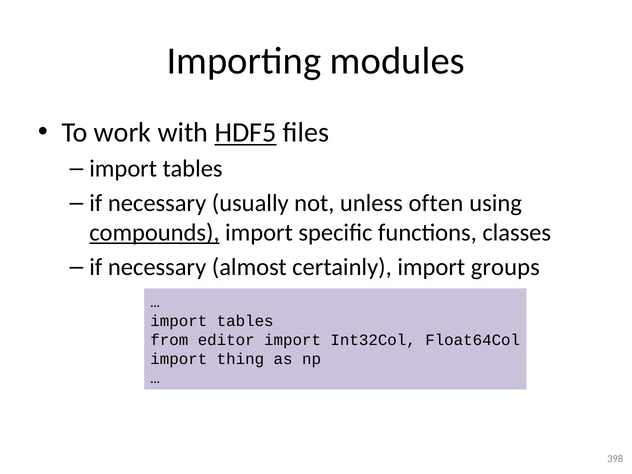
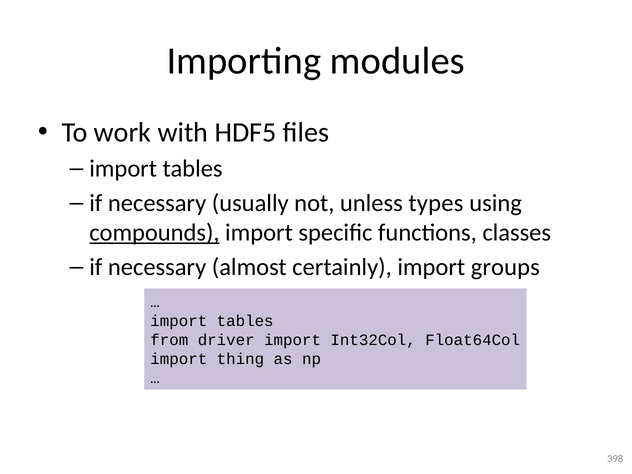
HDF5 underline: present -> none (246, 133)
often: often -> types (436, 203)
editor: editor -> driver (226, 340)
